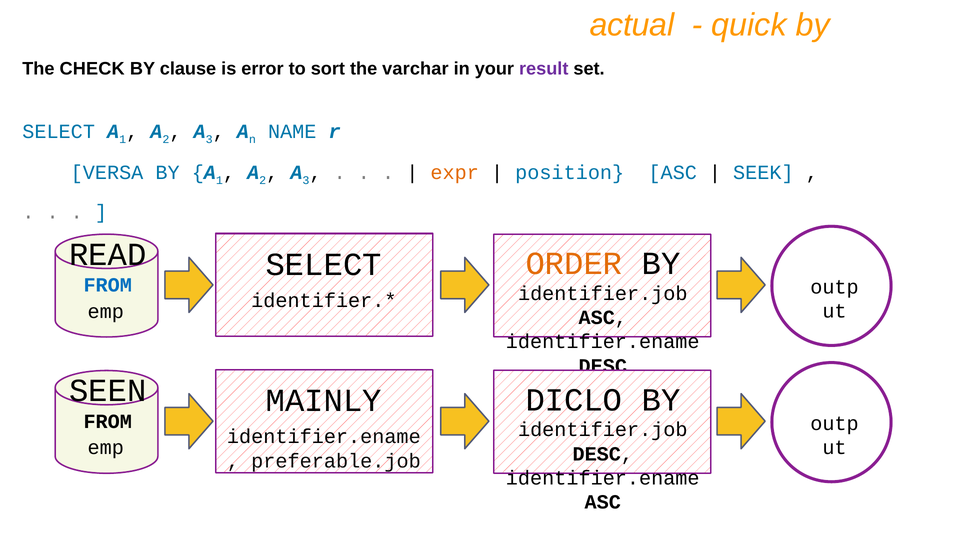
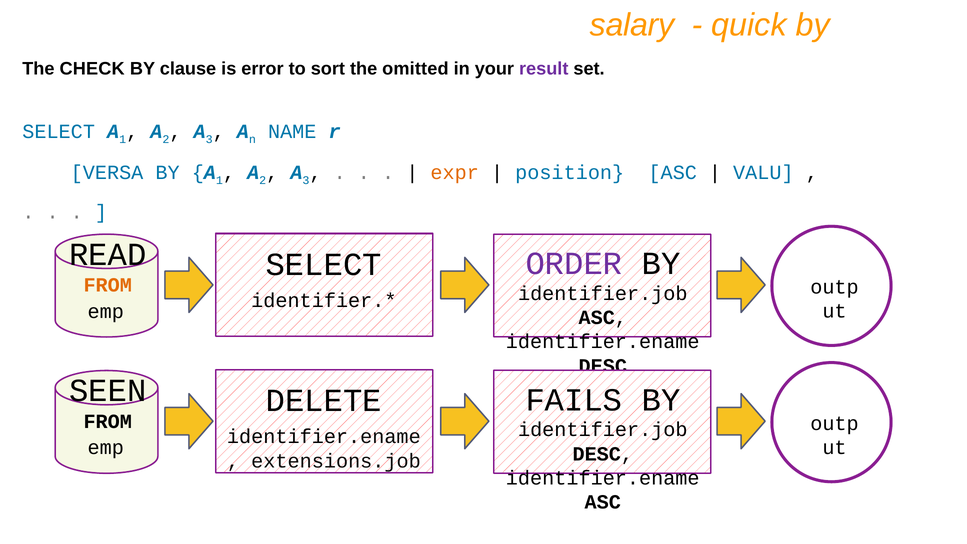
actual: actual -> salary (632, 25)
varchar: varchar -> omitted (415, 69)
SEEK: SEEK -> VALU (763, 173)
ORDER colour: orange -> purple (574, 264)
FROM colour: blue -> orange (108, 285)
DICLO: DICLO -> FAILS (574, 400)
MAINLY: MAINLY -> DELETE (324, 401)
preferable.job: preferable.job -> extensions.job (336, 461)
